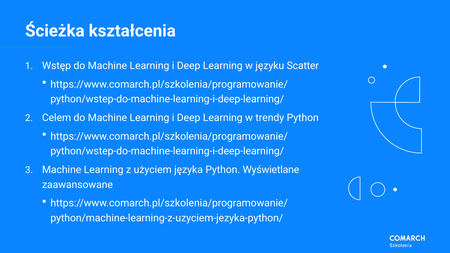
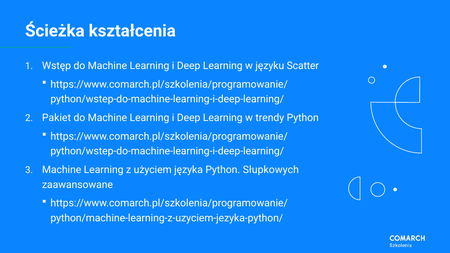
Celem: Celem -> Pakiet (56, 118)
Wyświetlane: Wyświetlane -> Słupkowych (271, 170)
